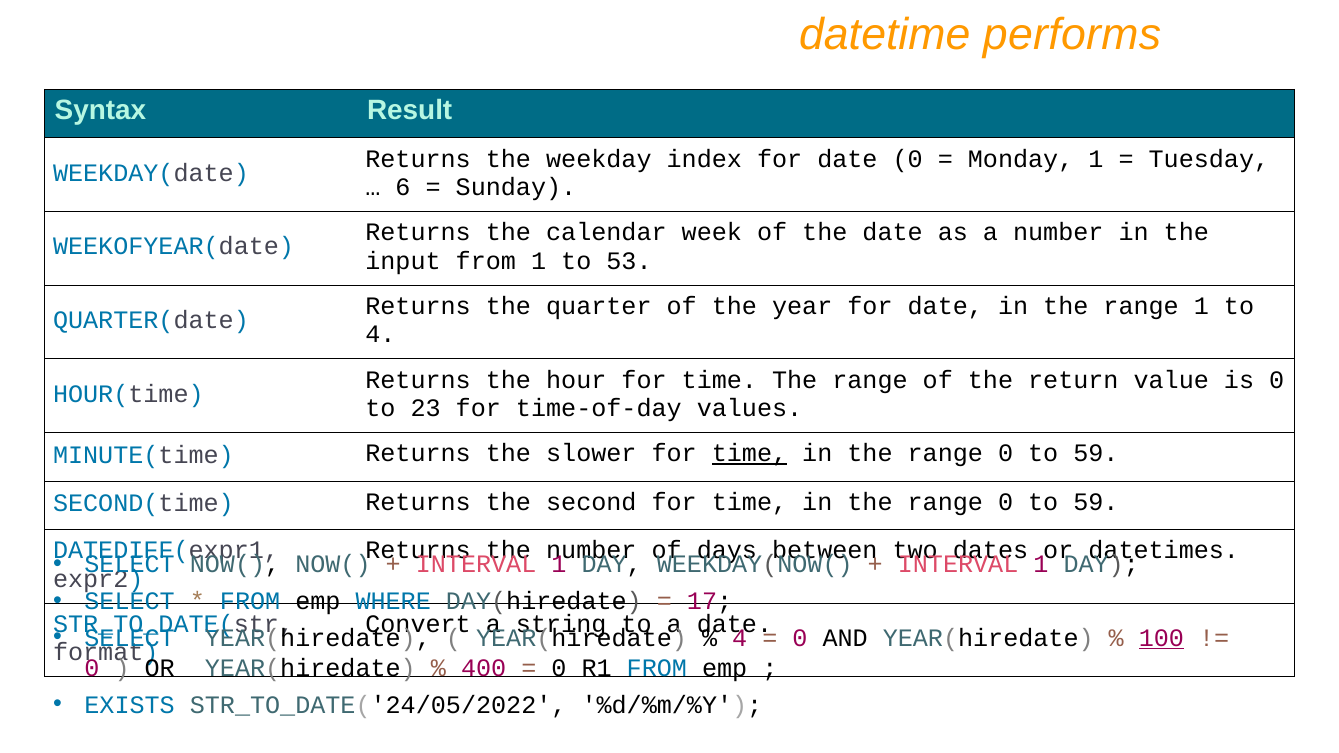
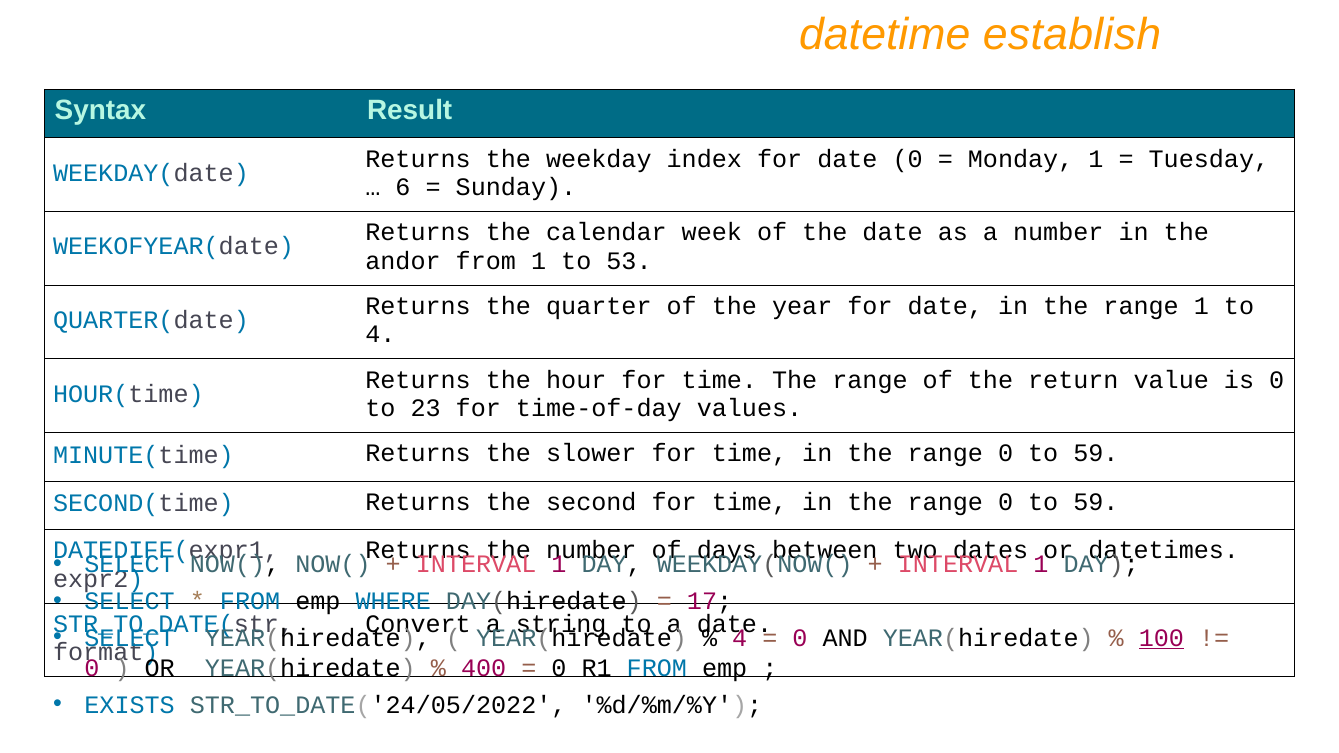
performs: performs -> establish (1072, 35)
input: input -> andor (403, 261)
time underline: present -> none (749, 454)
